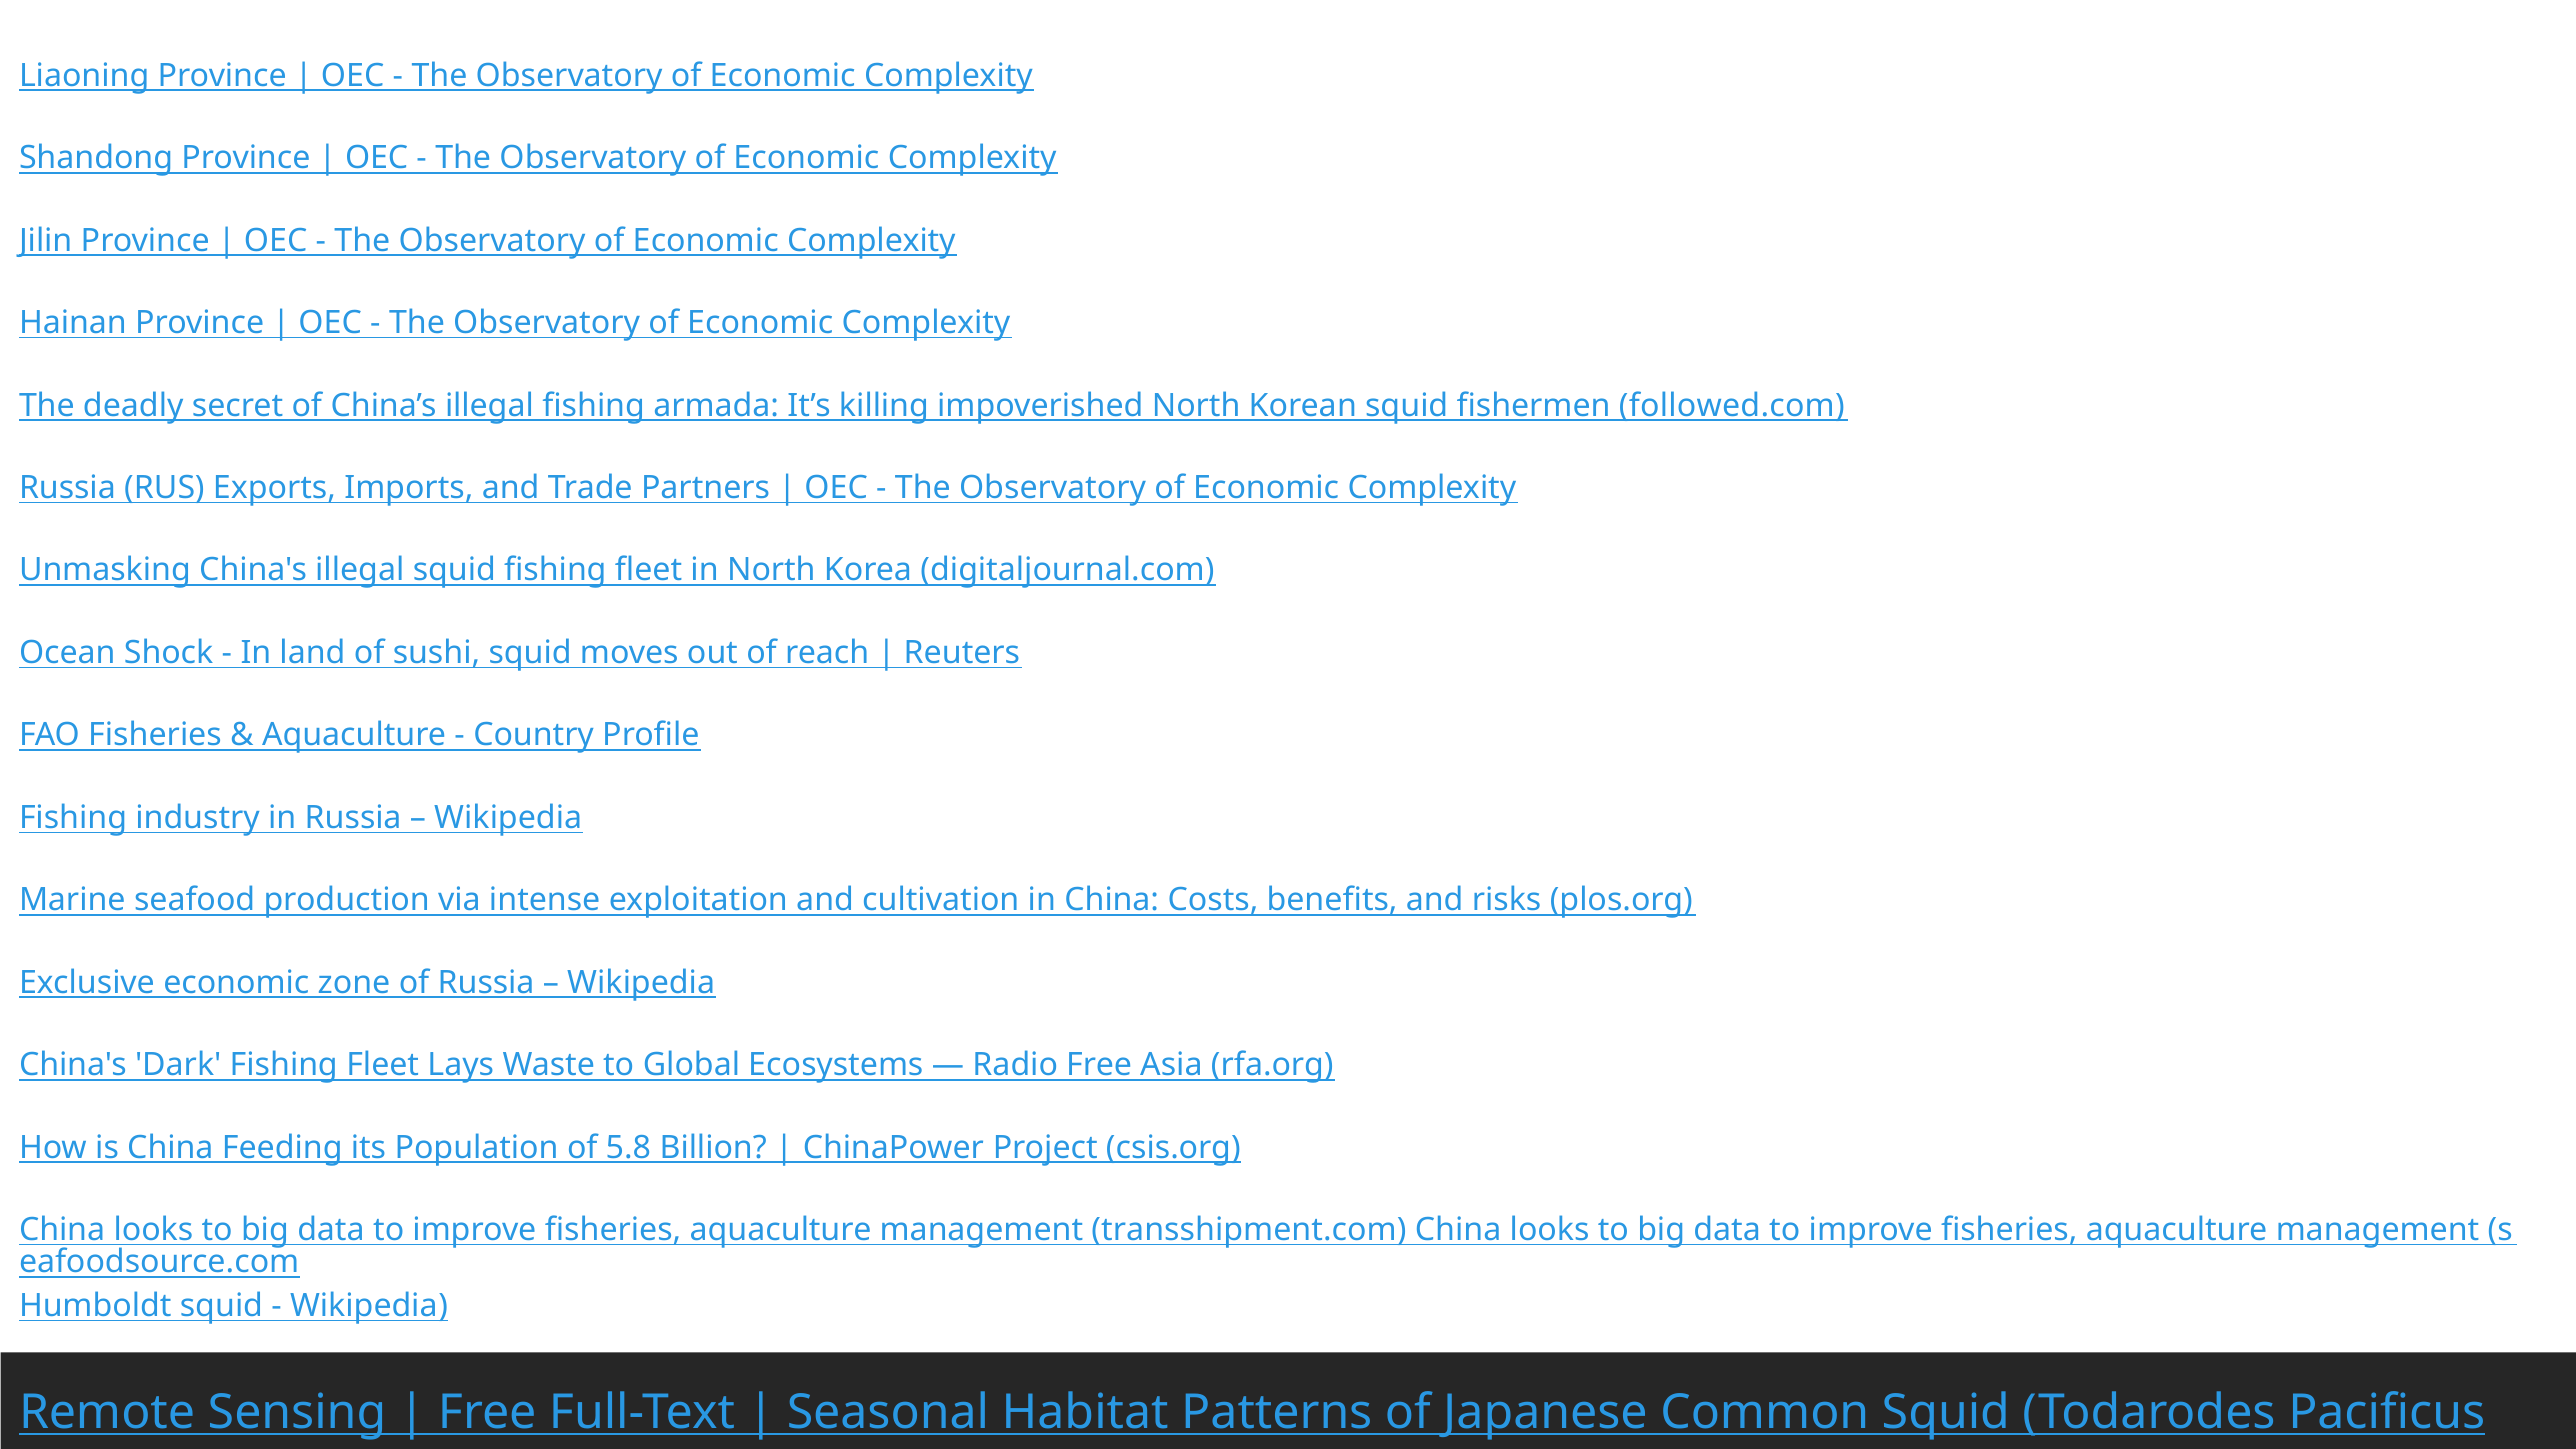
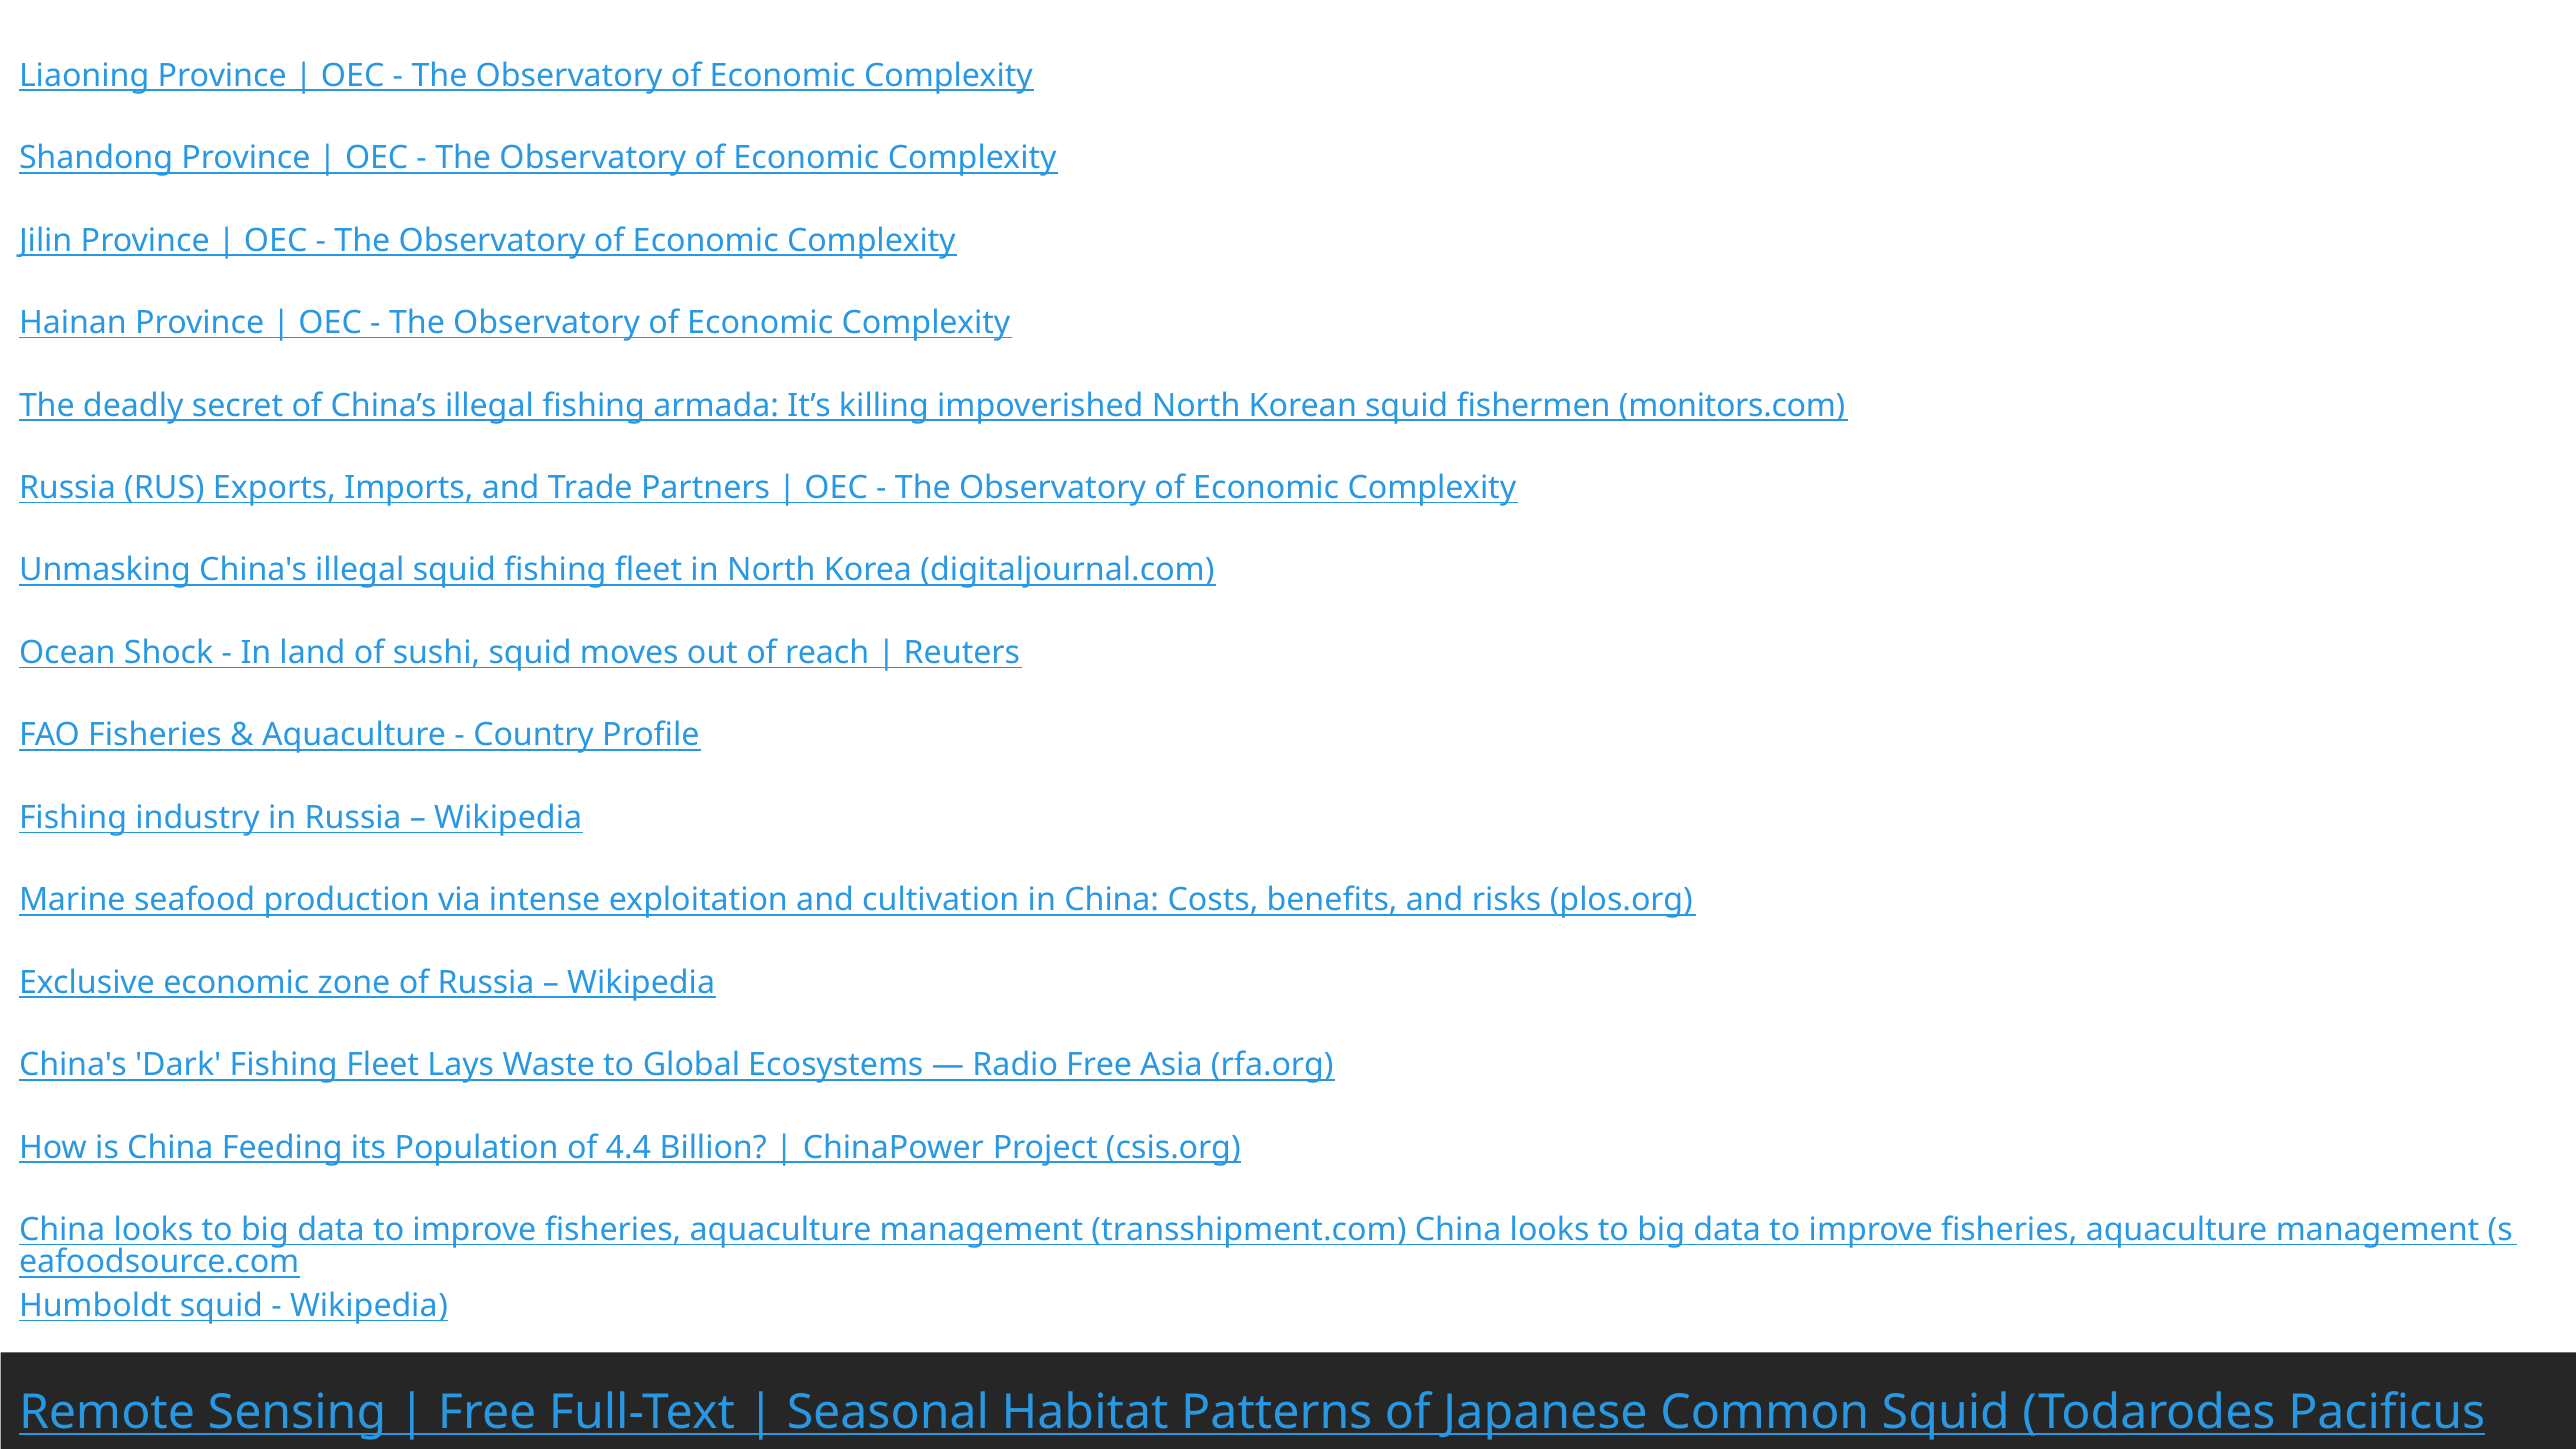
followed.com: followed.com -> monitors.com (1732, 405)
5.8: 5.8 -> 4.4 (628, 1148)
